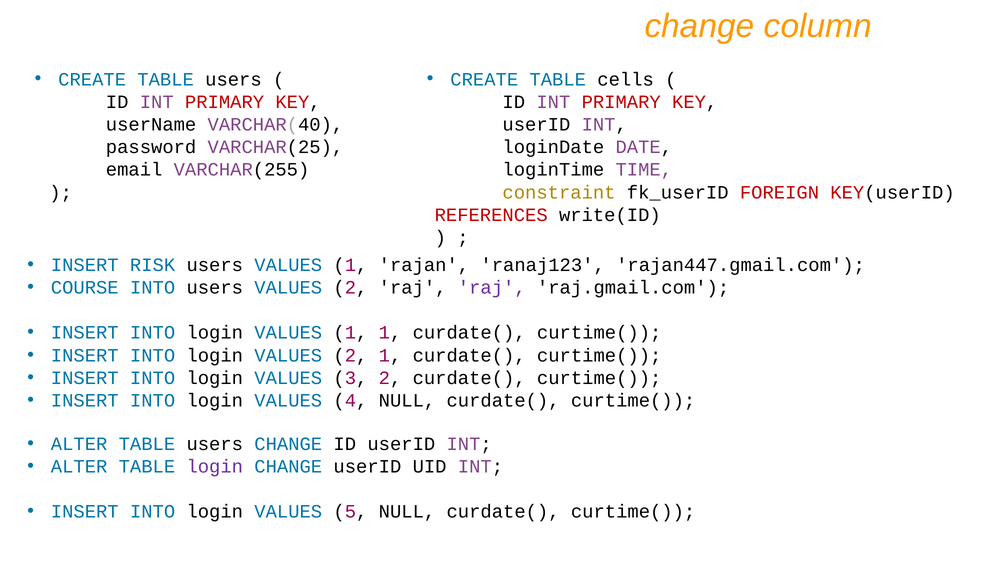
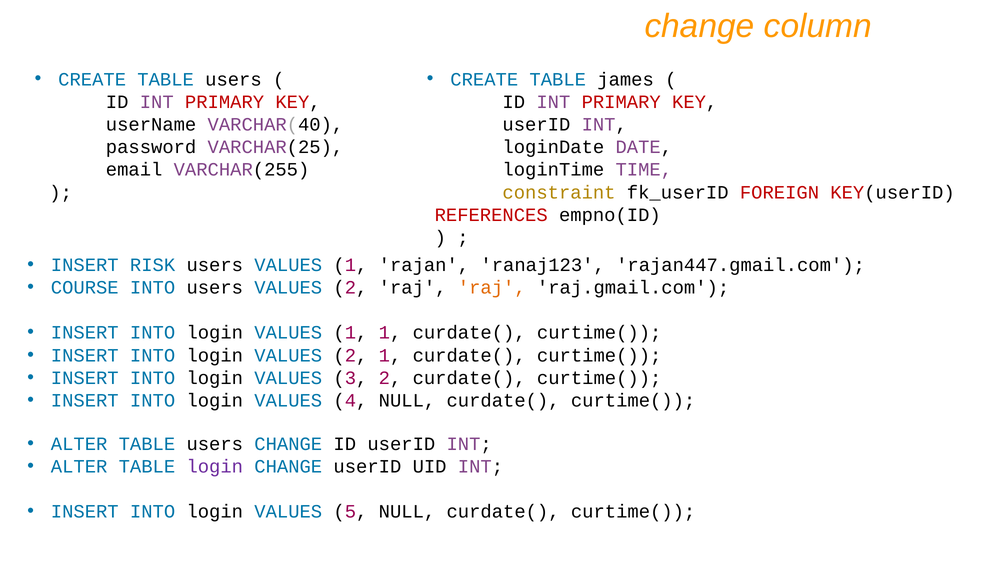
cells: cells -> james (626, 79)
write(ID: write(ID -> empno(ID (610, 215)
raj colour: purple -> orange (492, 288)
